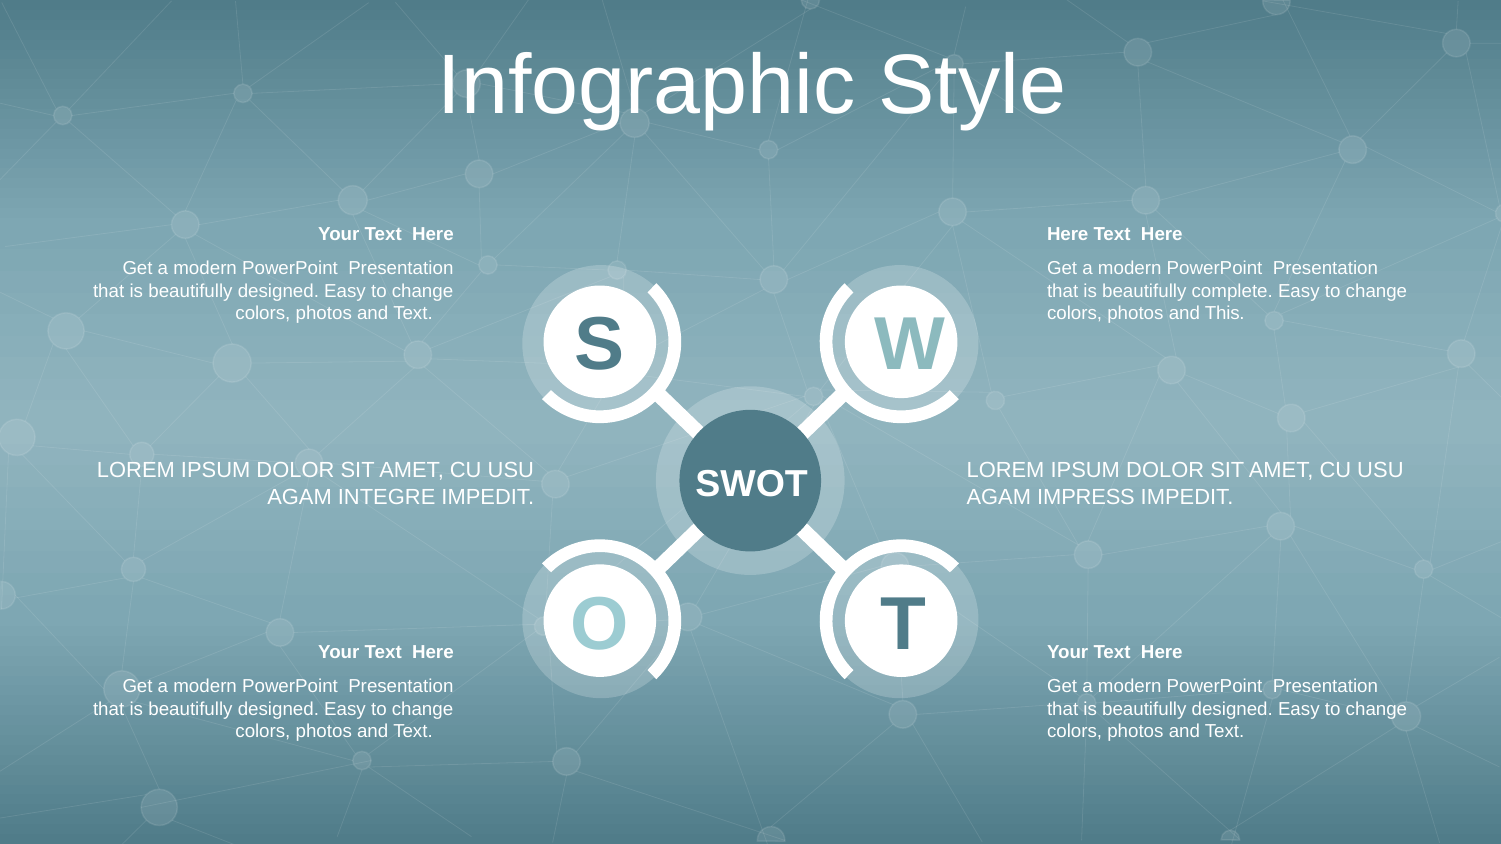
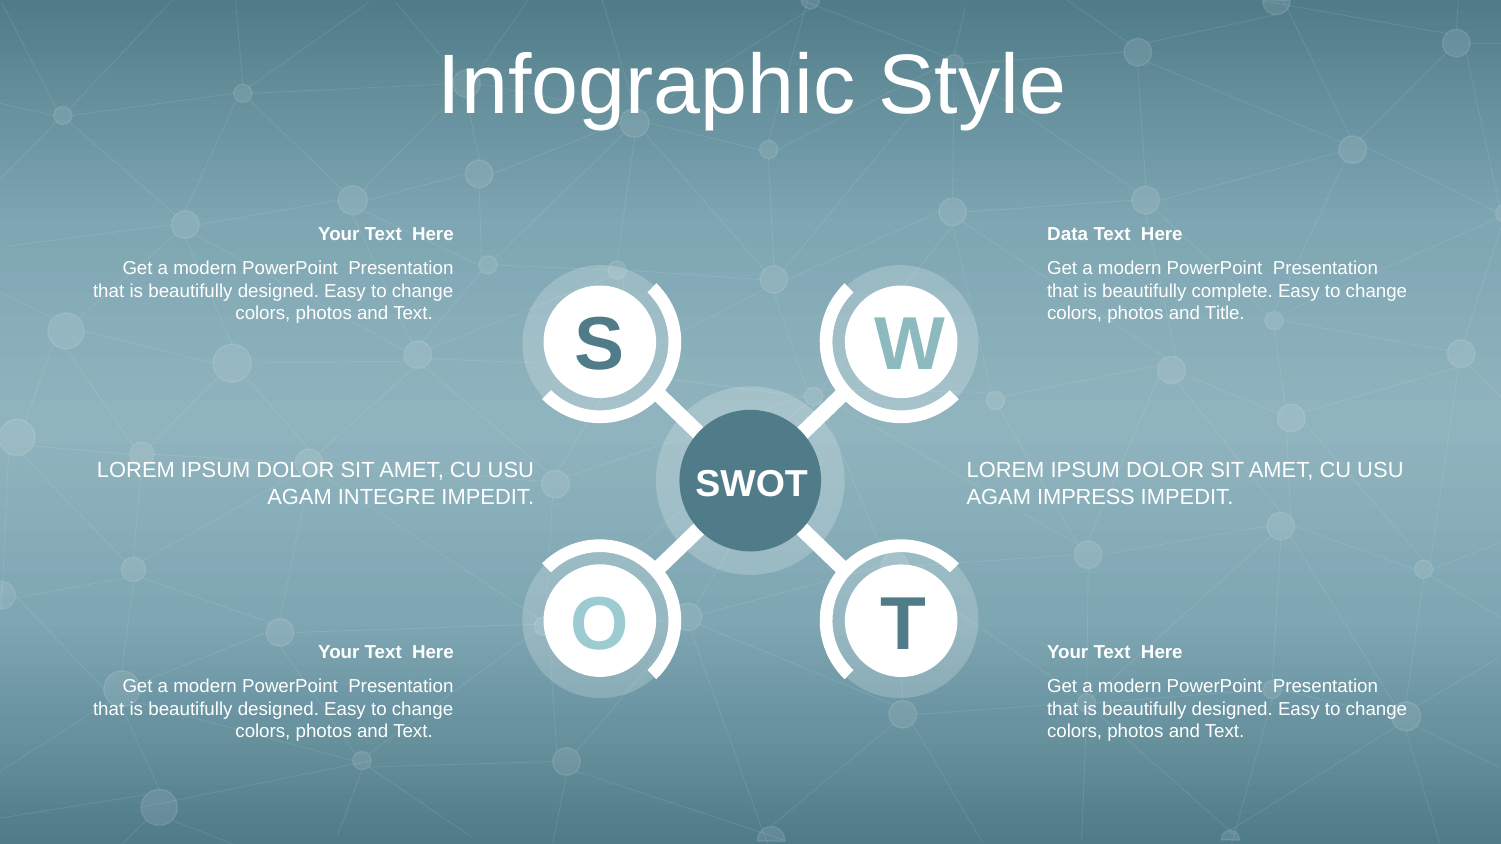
Here: Here -> Data (1068, 235)
This: This -> Title (1225, 314)
